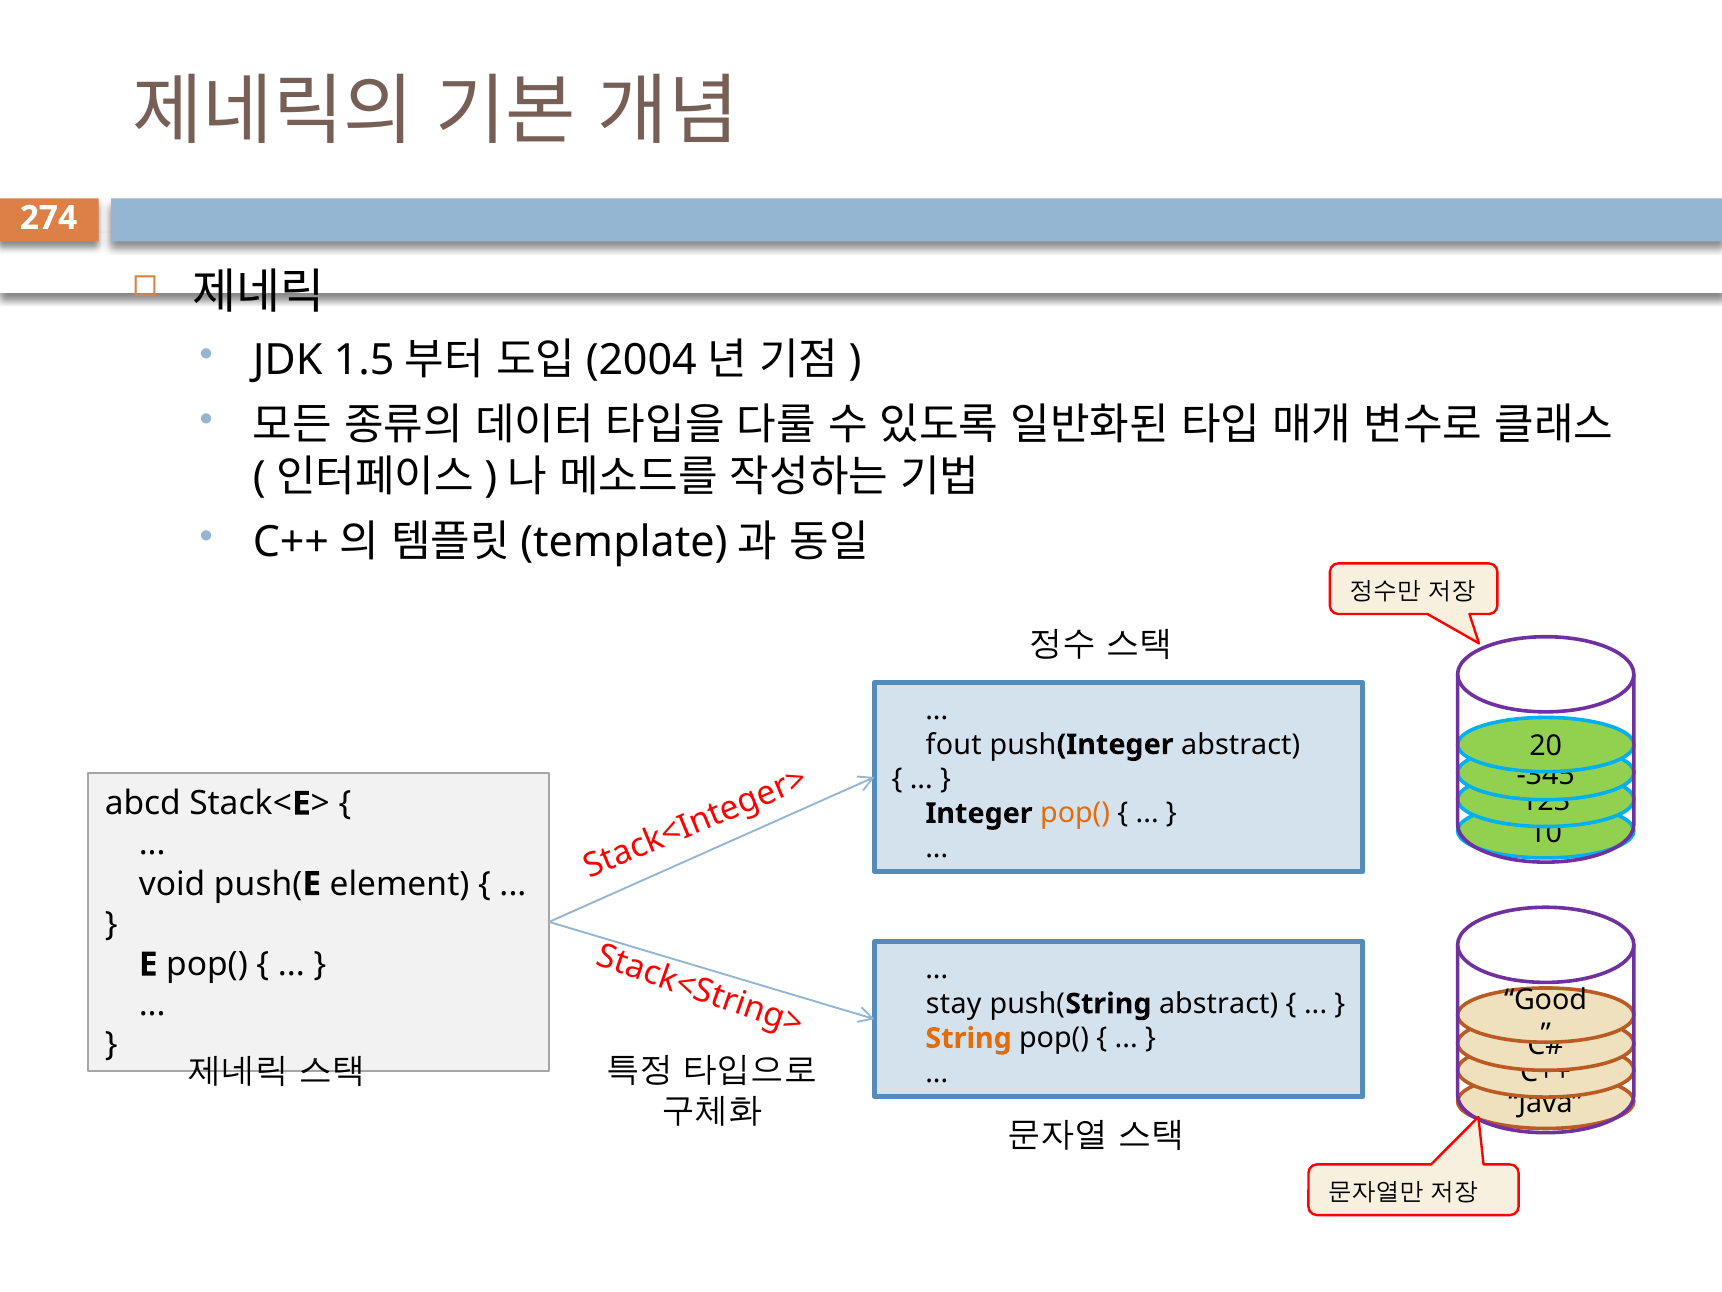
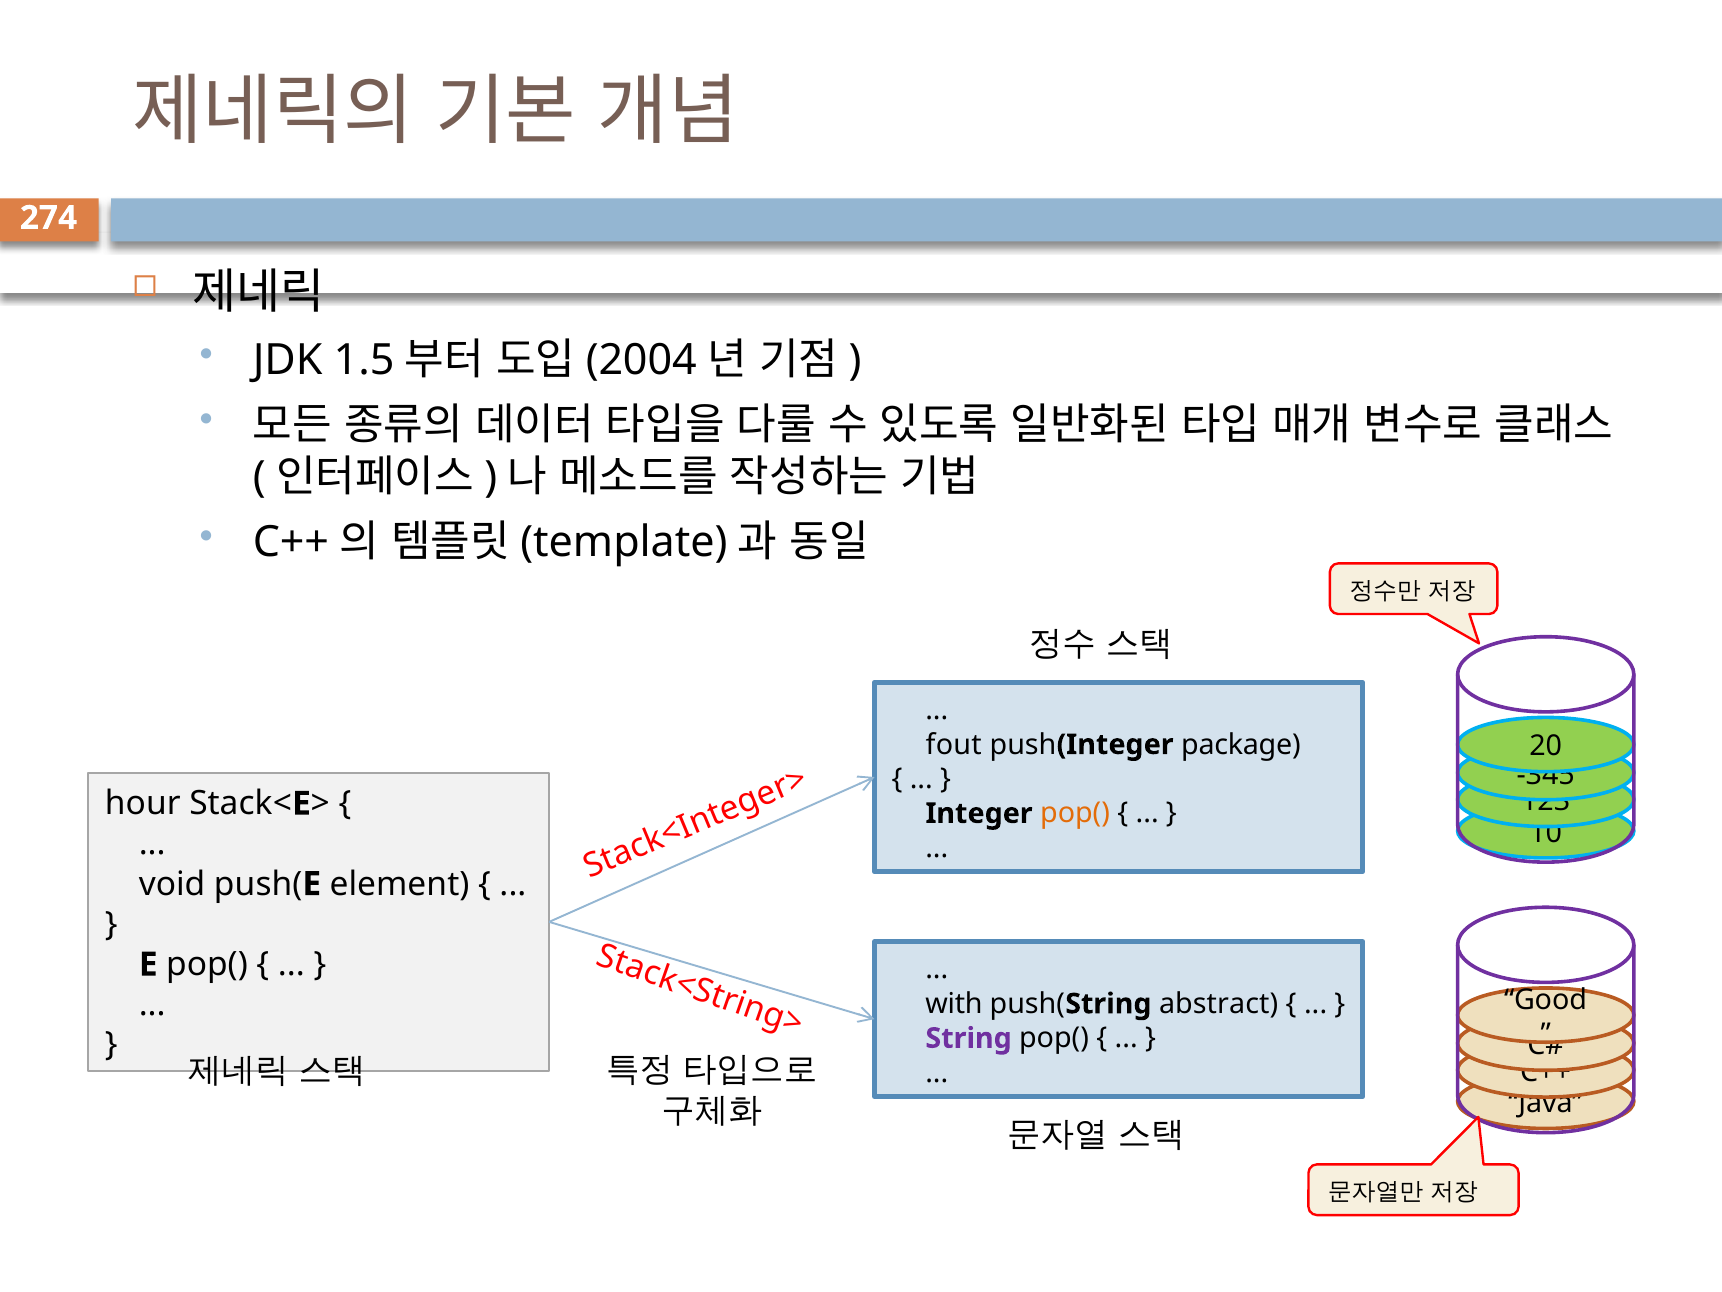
push(Integer abstract: abstract -> package (1241, 744)
abcd: abcd -> hour (143, 803)
stay: stay -> with (954, 1003)
String colour: orange -> purple (969, 1038)
